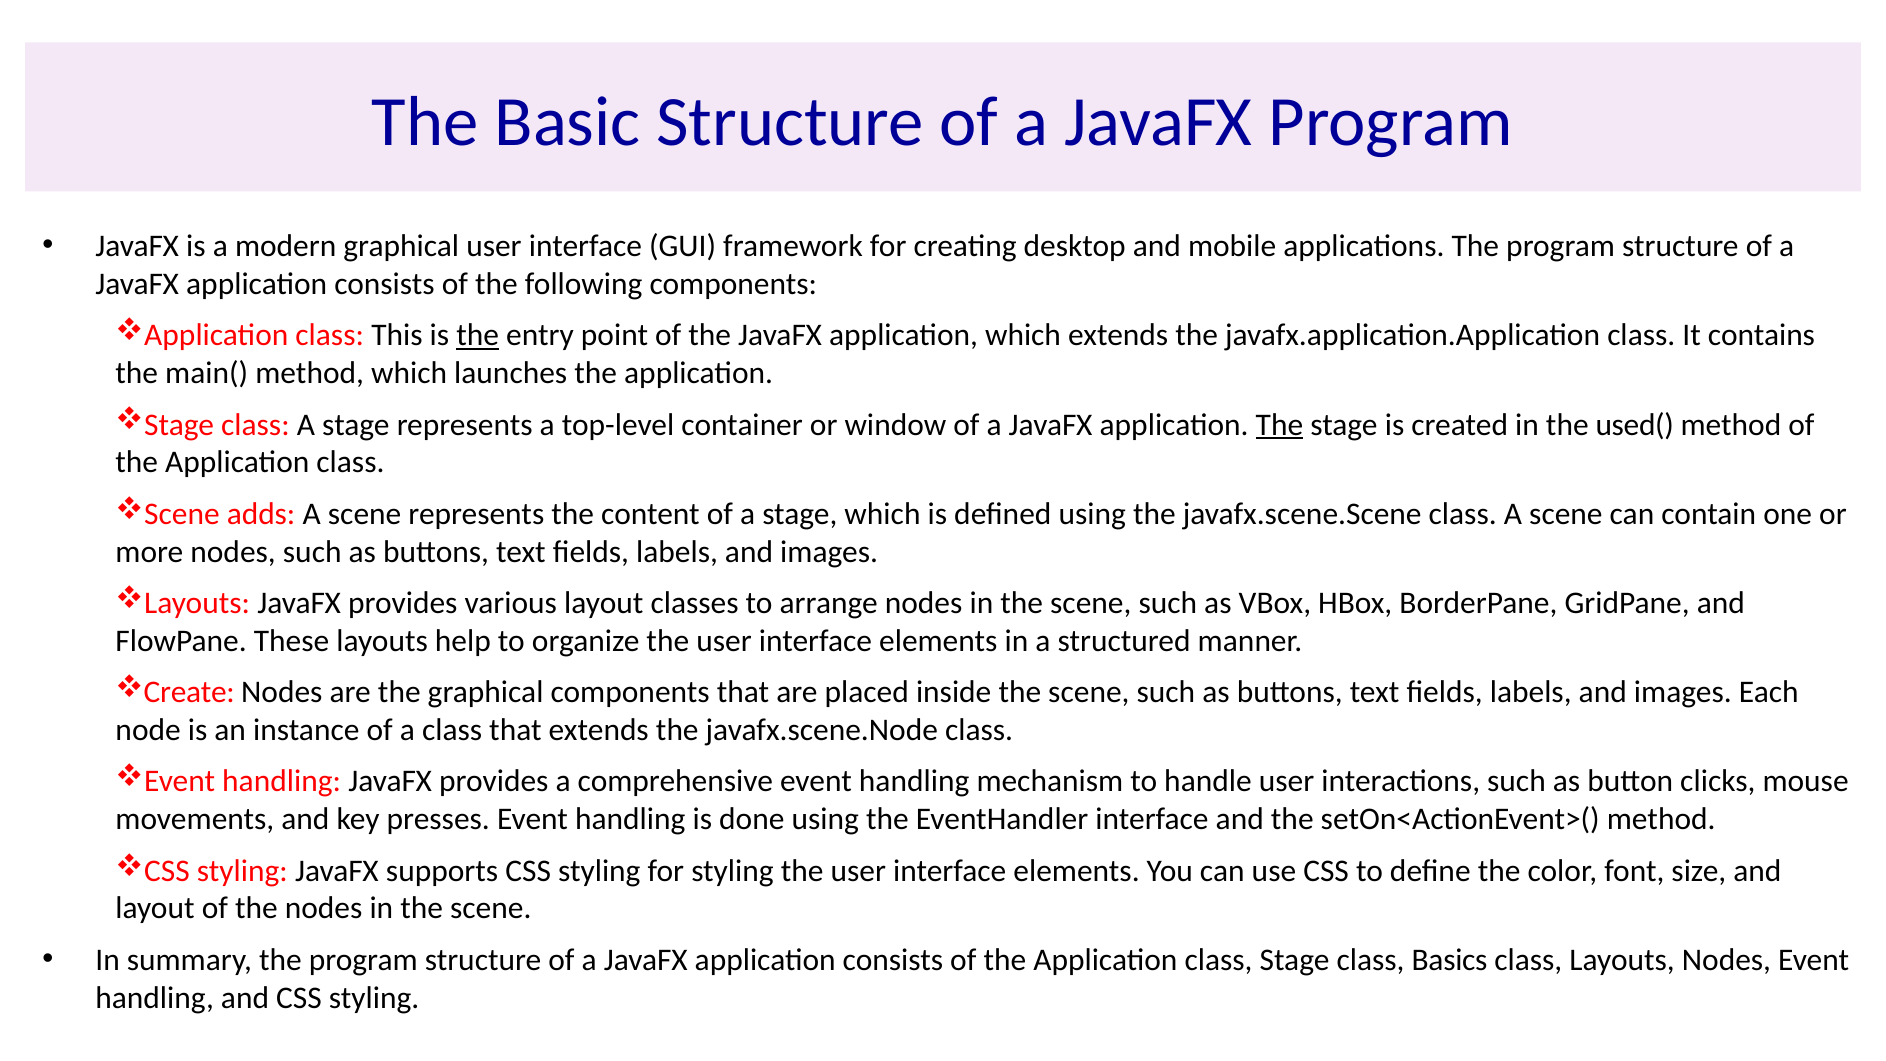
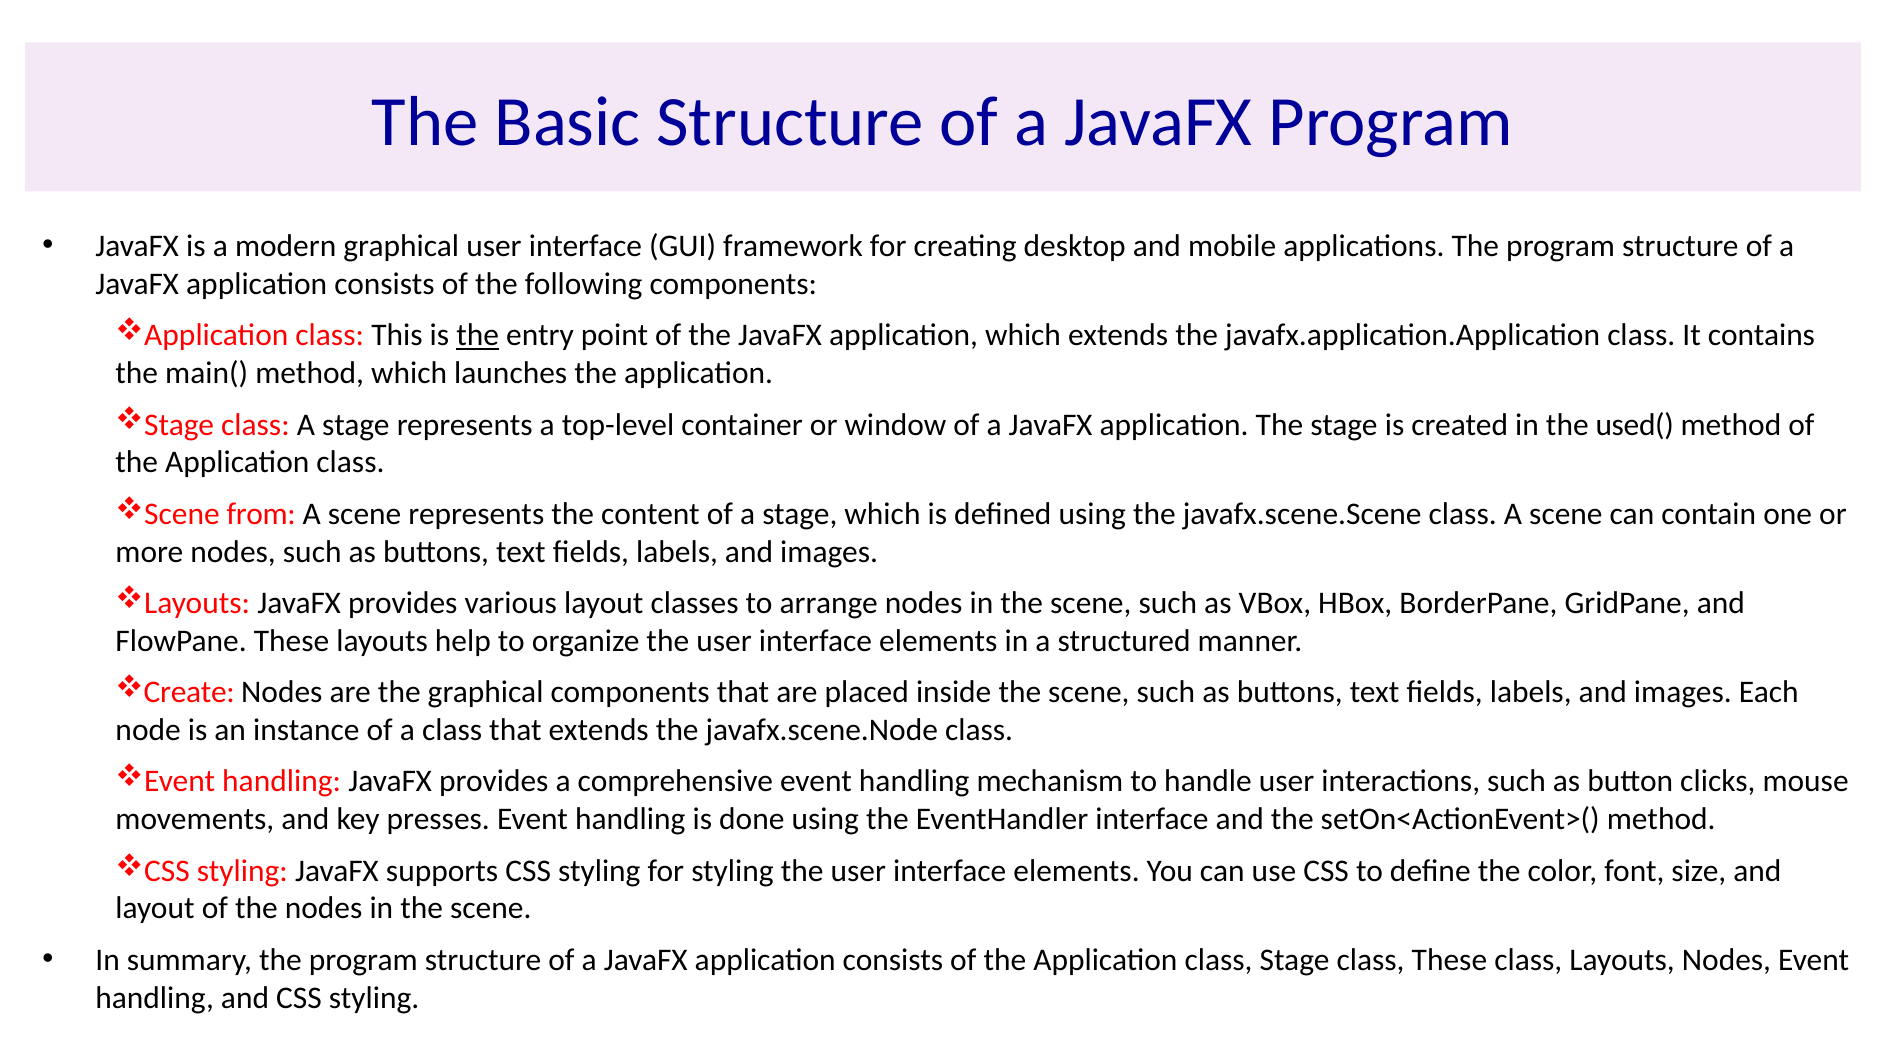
The underline: present -> none (1279, 425)
adds: adds -> from (261, 514)
class Basics: Basics -> These (1449, 960)
